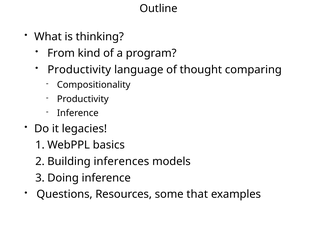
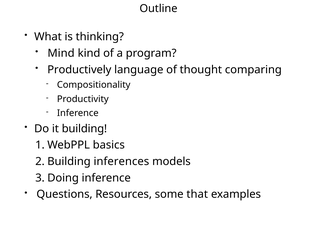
From: From -> Mind (61, 53)
Productivity: Productivity -> Productively (79, 70)
legacies: legacies -> building (84, 129)
